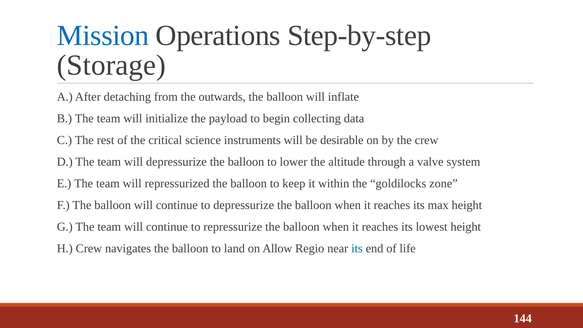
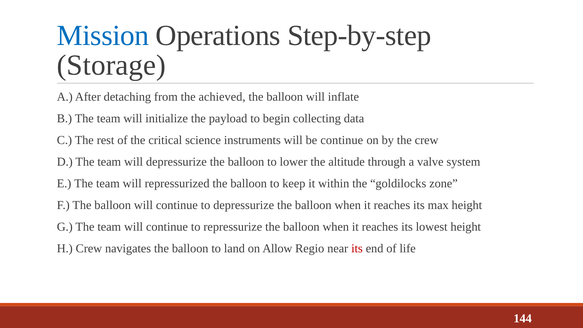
outwards: outwards -> achieved (222, 97)
be desirable: desirable -> continue (342, 140)
its colour: blue -> red (357, 248)
